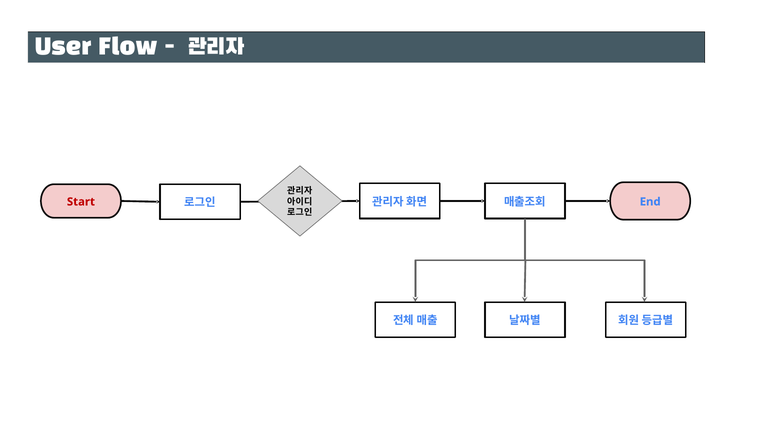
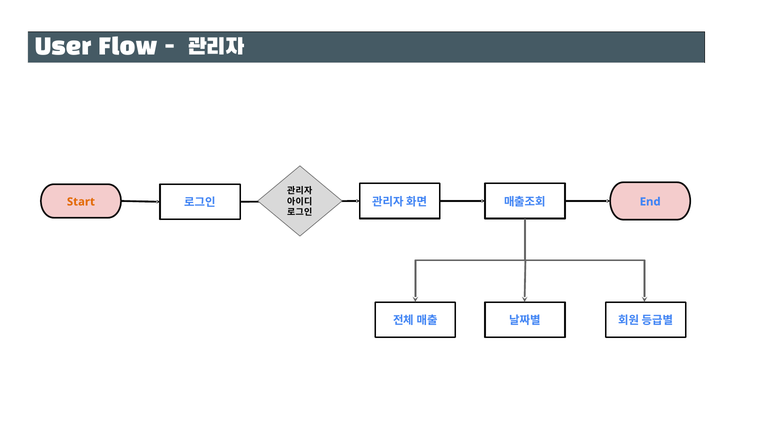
Start colour: red -> orange (81, 202)
